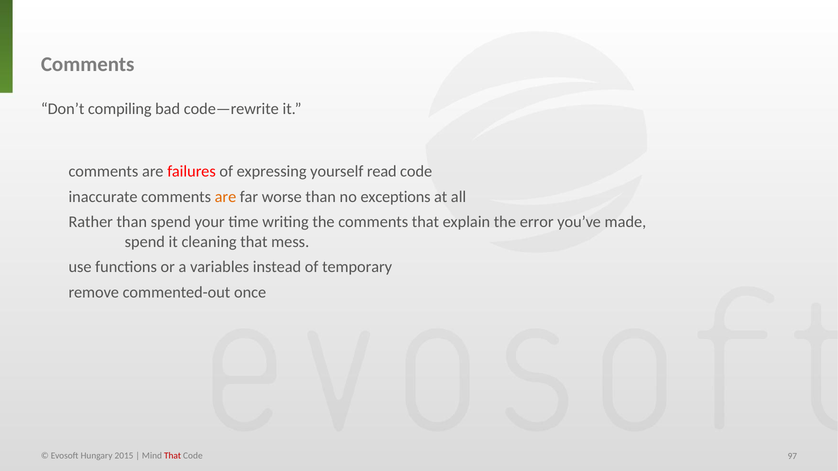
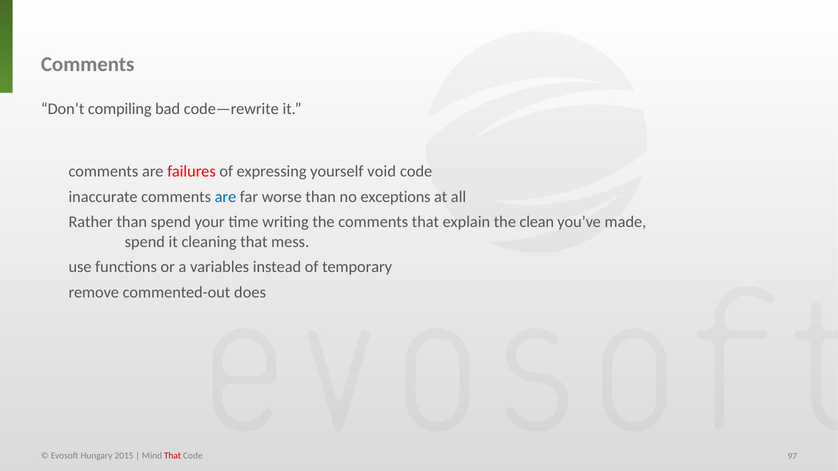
read: read -> void (382, 172)
are colour: orange -> blue (225, 197)
error: error -> clean (537, 222)
once: once -> does (250, 293)
